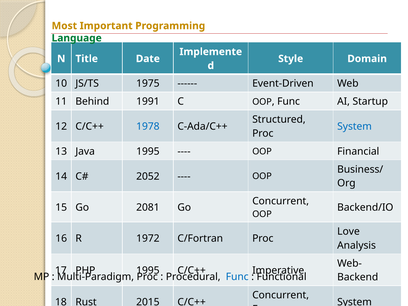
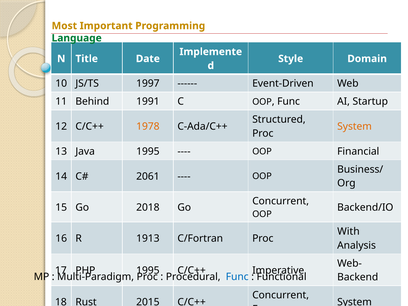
1975: 1975 -> 1997 (148, 84)
1978 colour: blue -> orange (148, 127)
System colour: blue -> orange (355, 127)
2052: 2052 -> 2061 (148, 176)
2081: 2081 -> 2018 (148, 207)
Love: Love -> With (348, 232)
1972: 1972 -> 1913 (148, 238)
